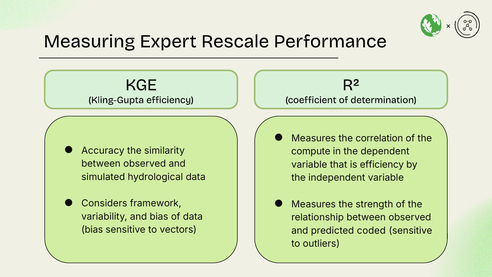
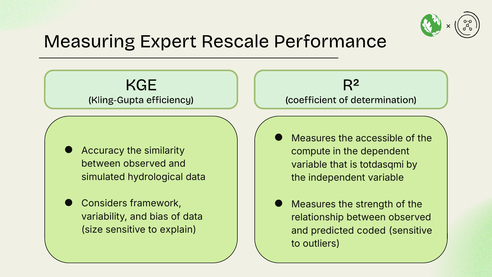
correlation: correlation -> accessible (379, 138)
is efficiency: efficiency -> totdasqmi (382, 164)
bias: bias -> size (92, 230)
vectors: vectors -> explain (178, 230)
